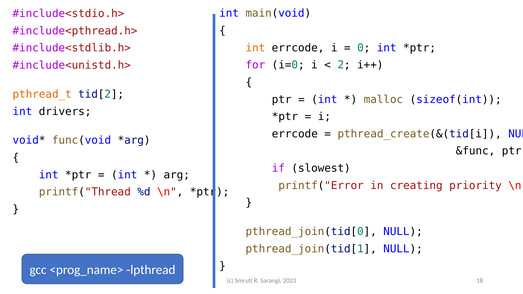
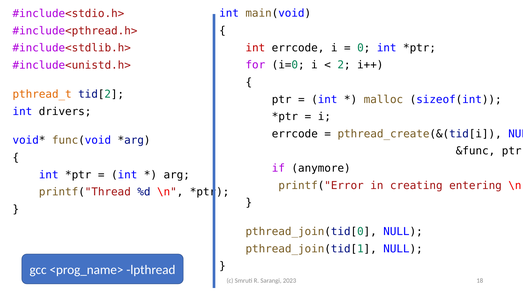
int colour: orange -> red (255, 48)
slowest: slowest -> anymore (321, 168)
priority: priority -> entering (476, 186)
